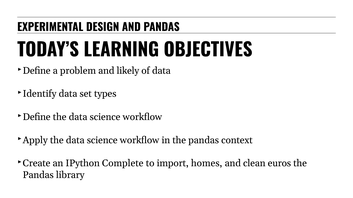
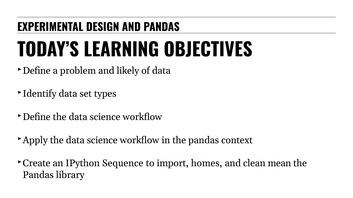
Complete: Complete -> Sequence (123, 163)
euros: euros -> mean (279, 163)
